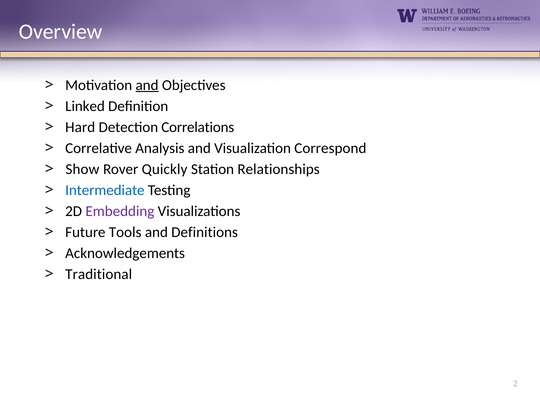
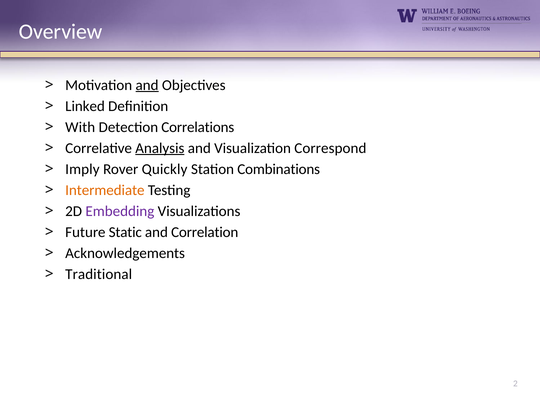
Hard: Hard -> With (80, 127)
Analysis underline: none -> present (160, 148)
Show: Show -> Imply (82, 169)
Relationships: Relationships -> Combinations (279, 169)
Intermediate colour: blue -> orange (105, 190)
Tools: Tools -> Static (125, 232)
Definitions: Definitions -> Correlation (205, 232)
